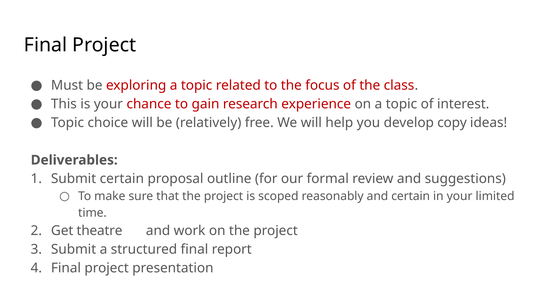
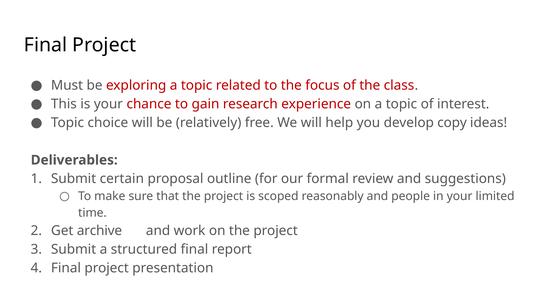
and certain: certain -> people (411, 196)
theatre: theatre -> archive (99, 231)
